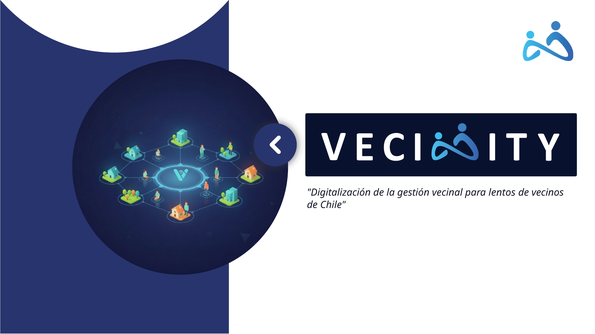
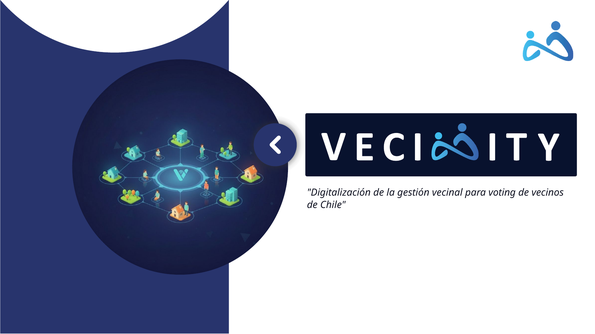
lentos: lentos -> voting (502, 193)
